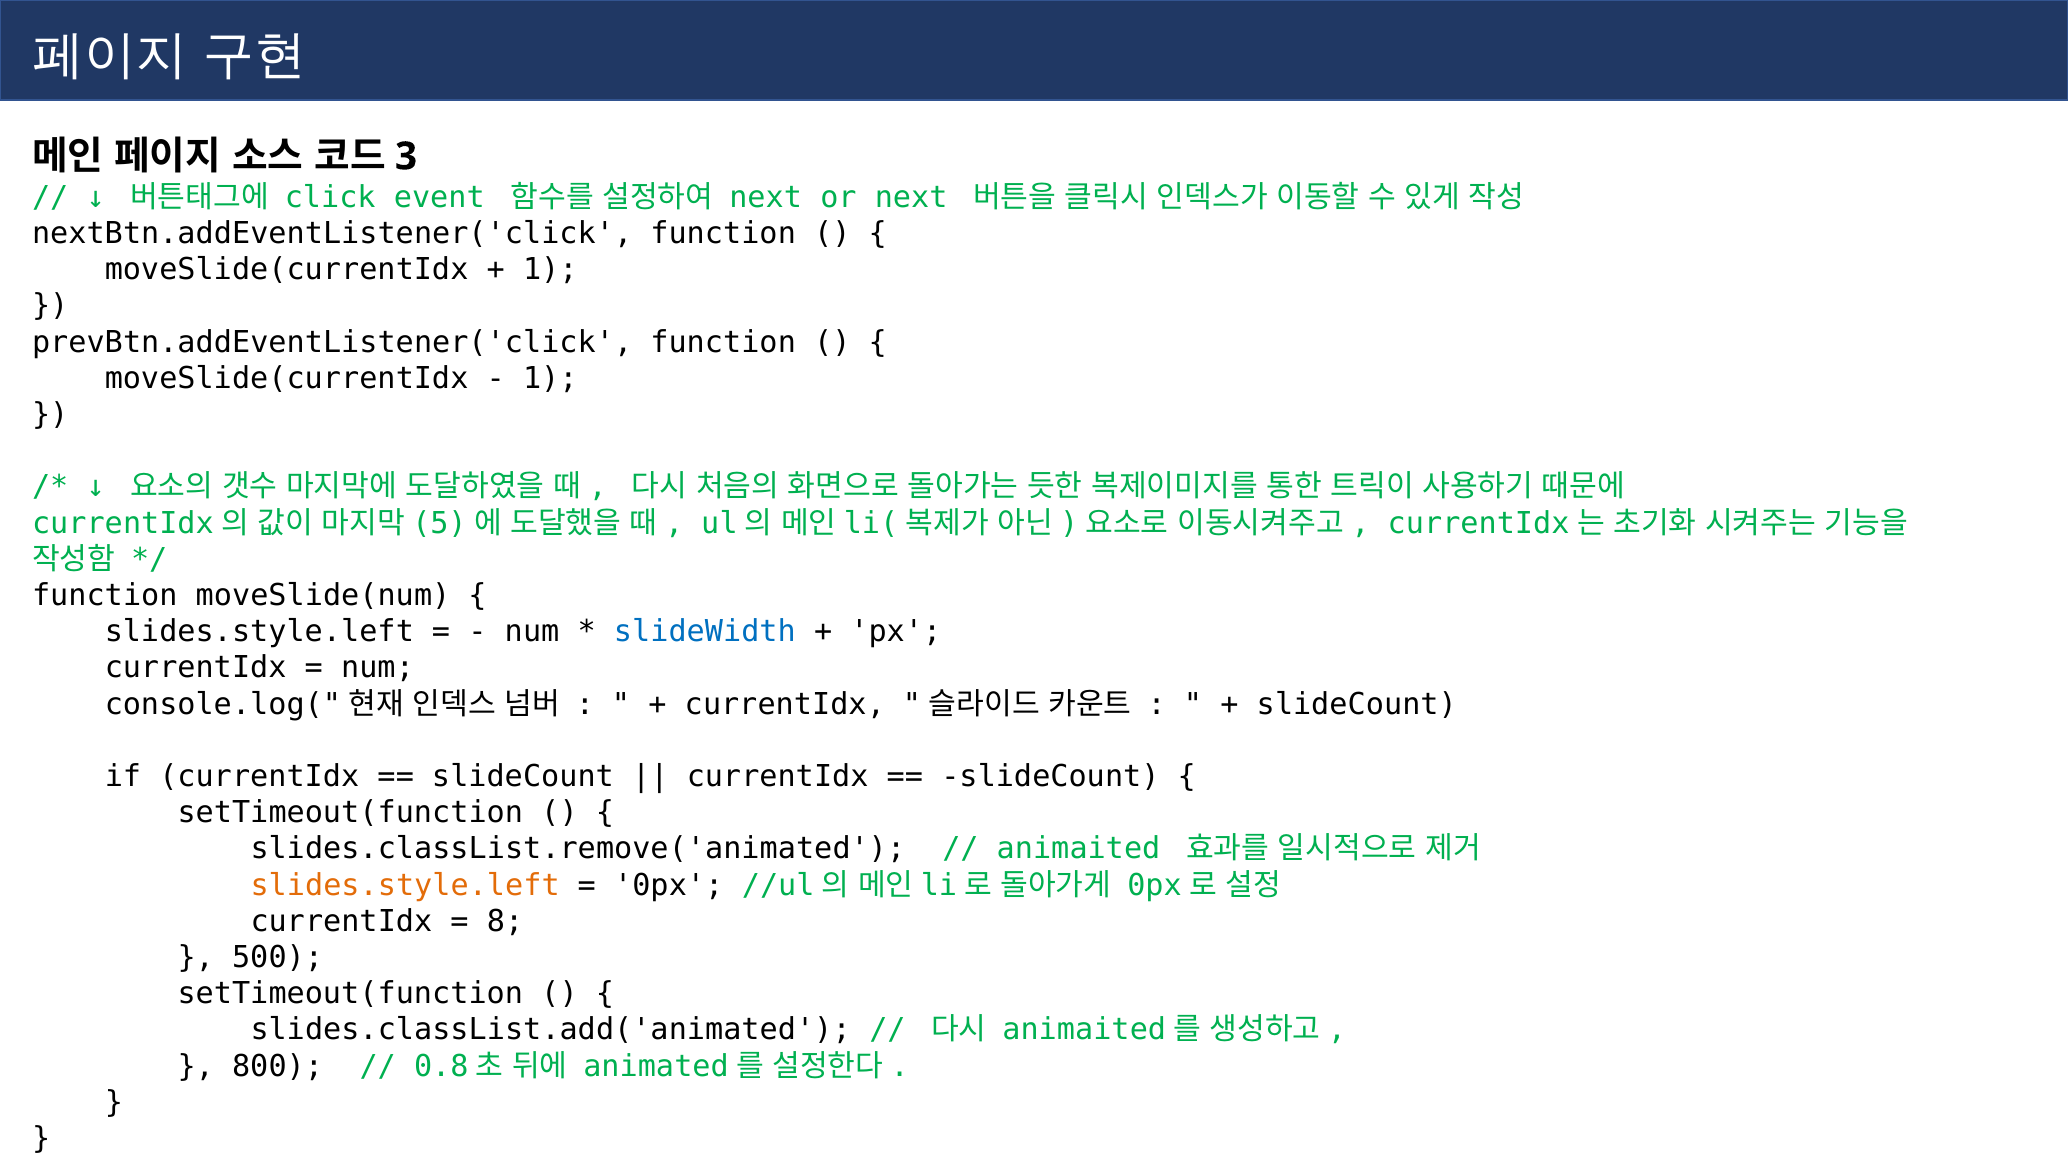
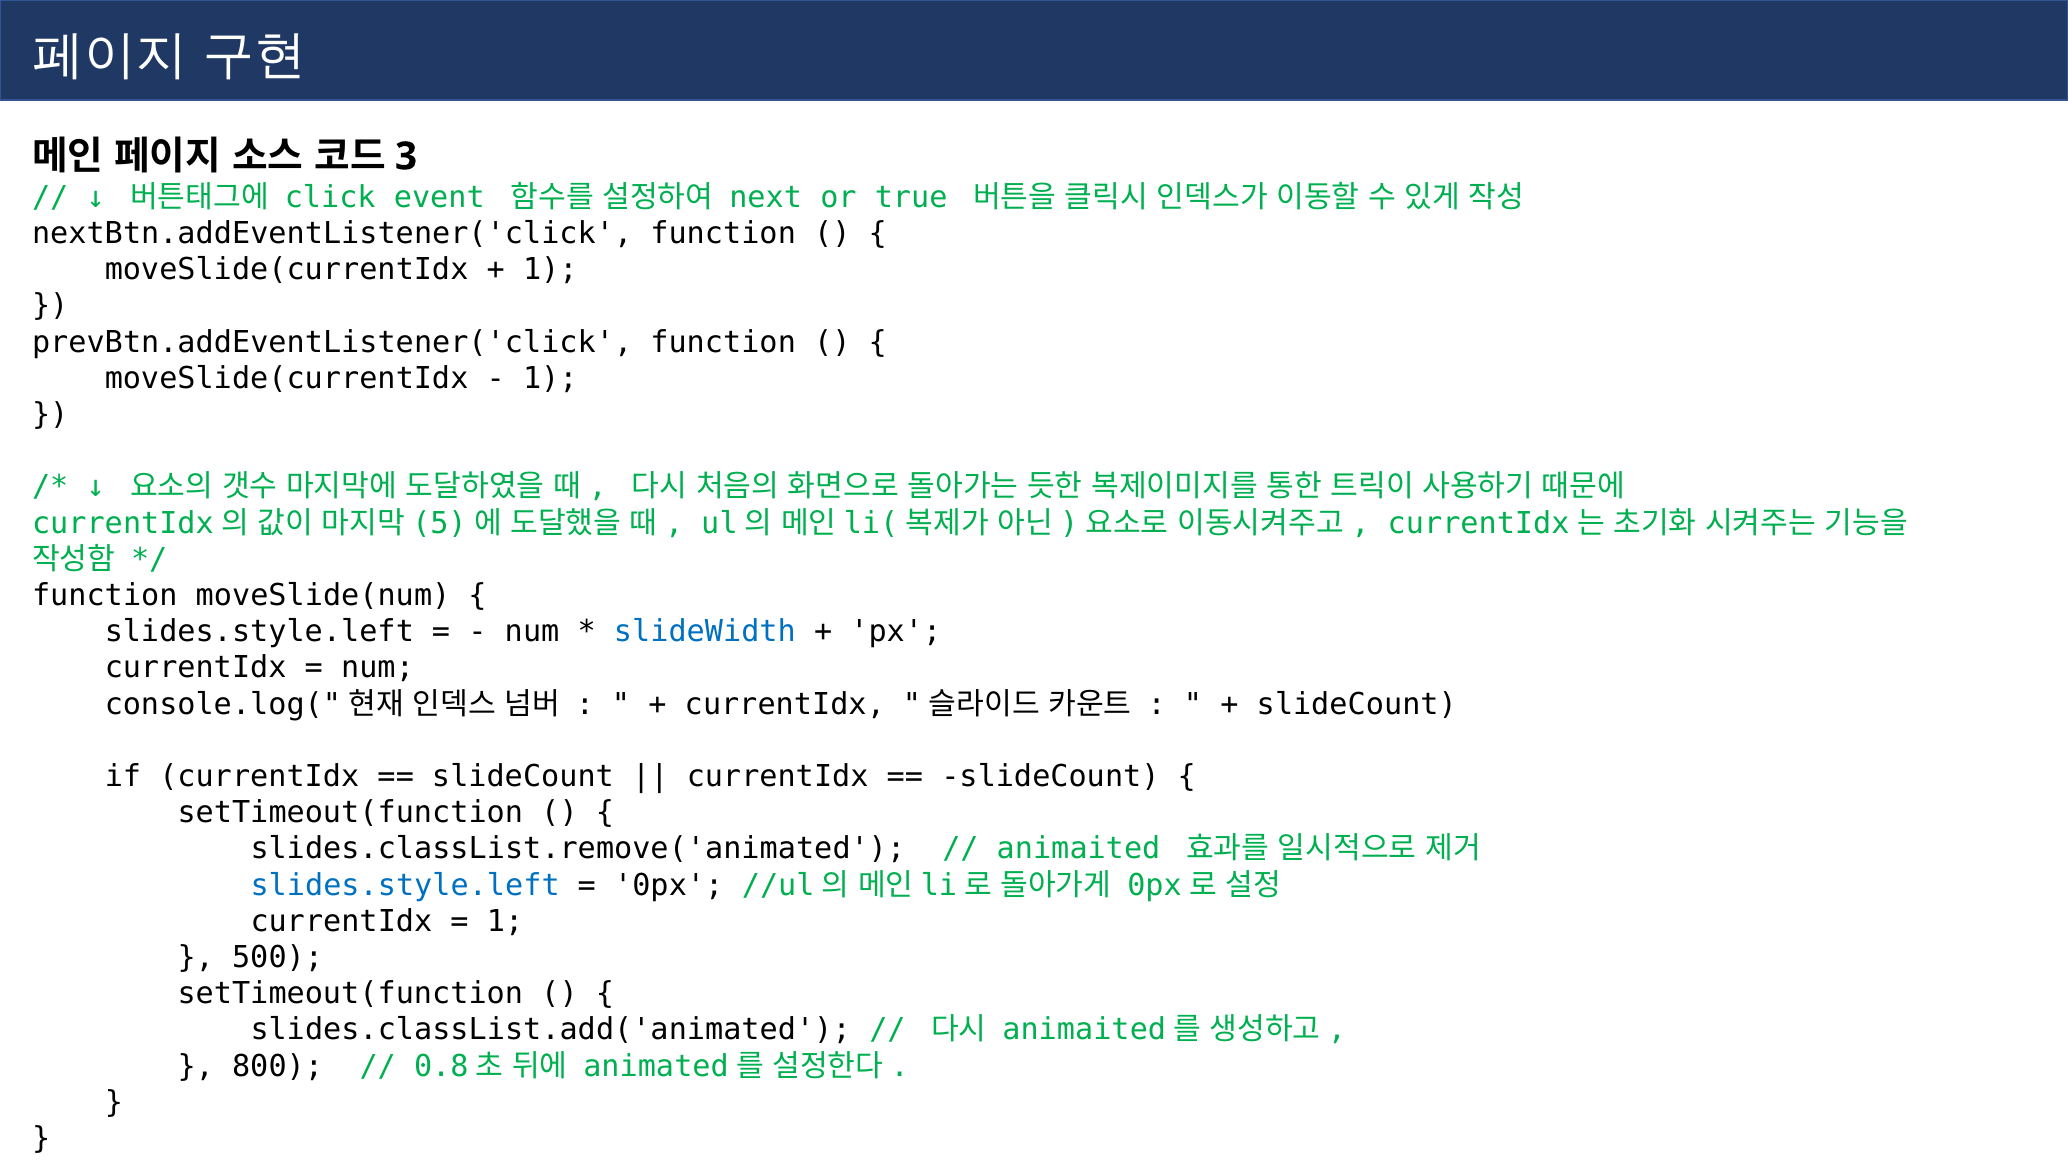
or next: next -> true (911, 197)
slides.style.left colour: orange -> blue (405, 885)
8: 8 -> 1 (505, 921)
